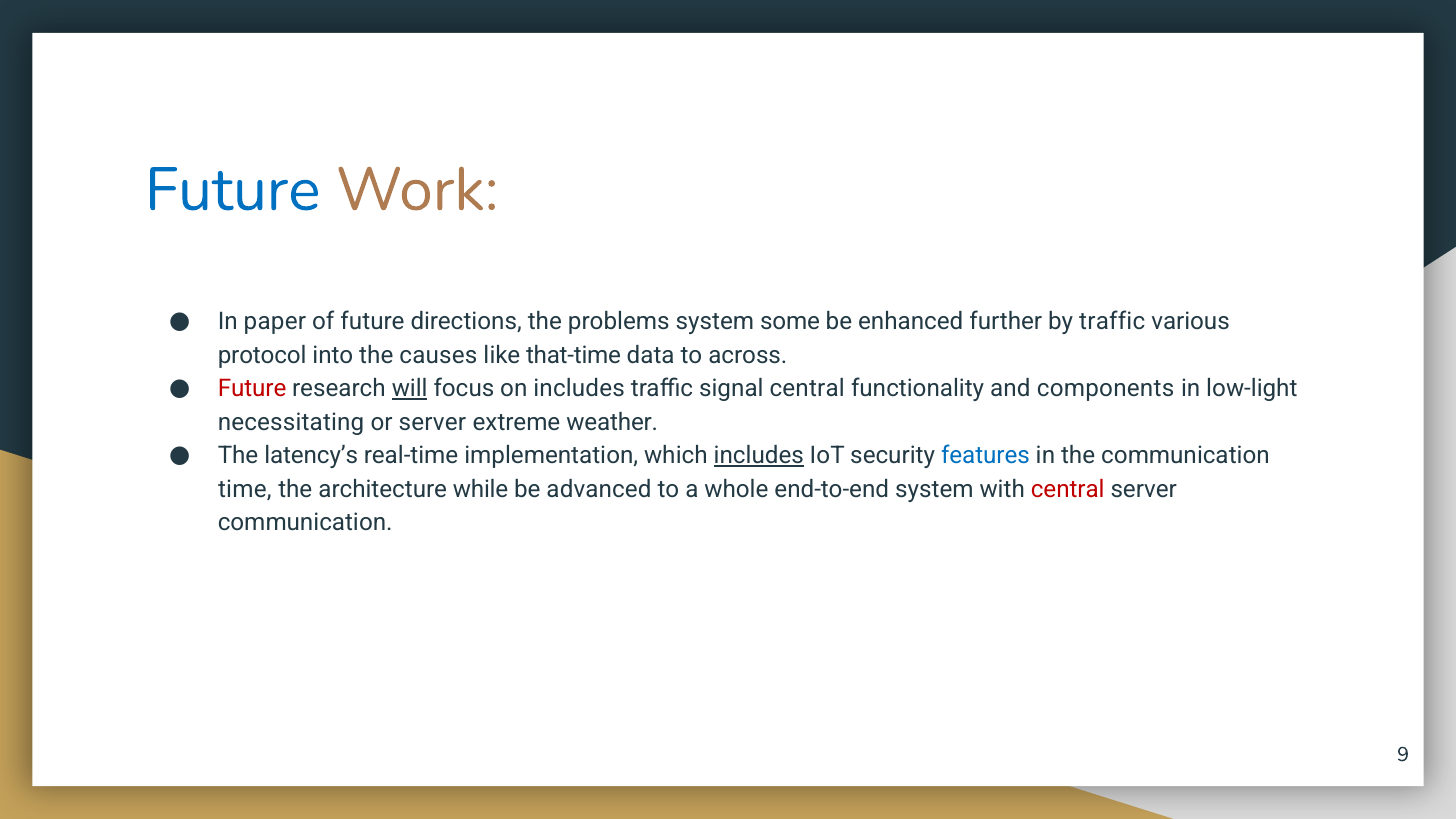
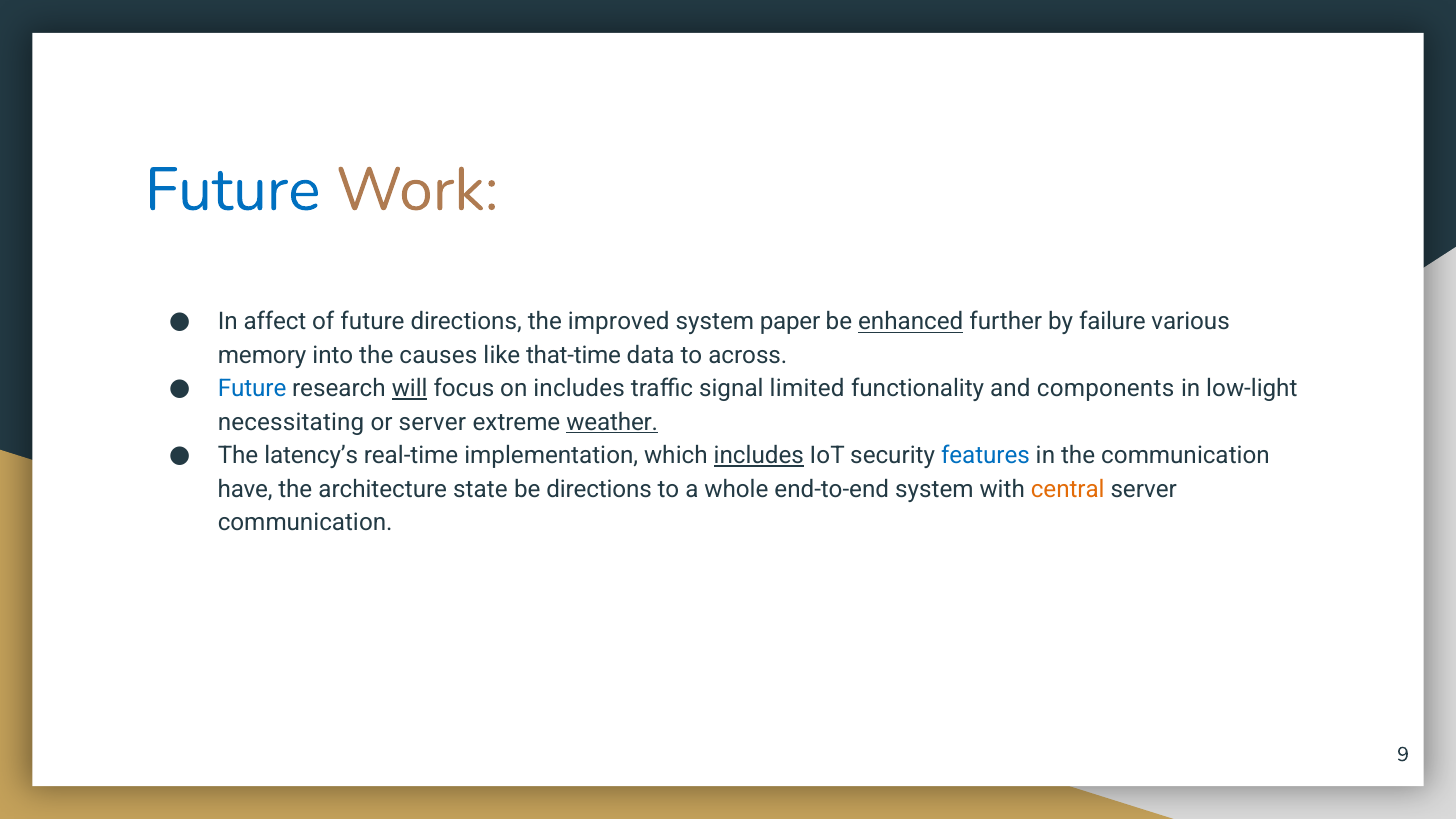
paper: paper -> affect (275, 322)
problems: problems -> improved (619, 322)
some: some -> paper (790, 322)
enhanced underline: none -> present (911, 322)
by traffic: traffic -> failure (1112, 322)
protocol: protocol -> memory (262, 355)
Future colour: red -> blue (252, 389)
signal central: central -> limited (807, 389)
weather underline: none -> present (612, 422)
time: time -> have (245, 489)
while: while -> state (480, 489)
be advanced: advanced -> directions (599, 489)
central colour: red -> orange (1068, 489)
